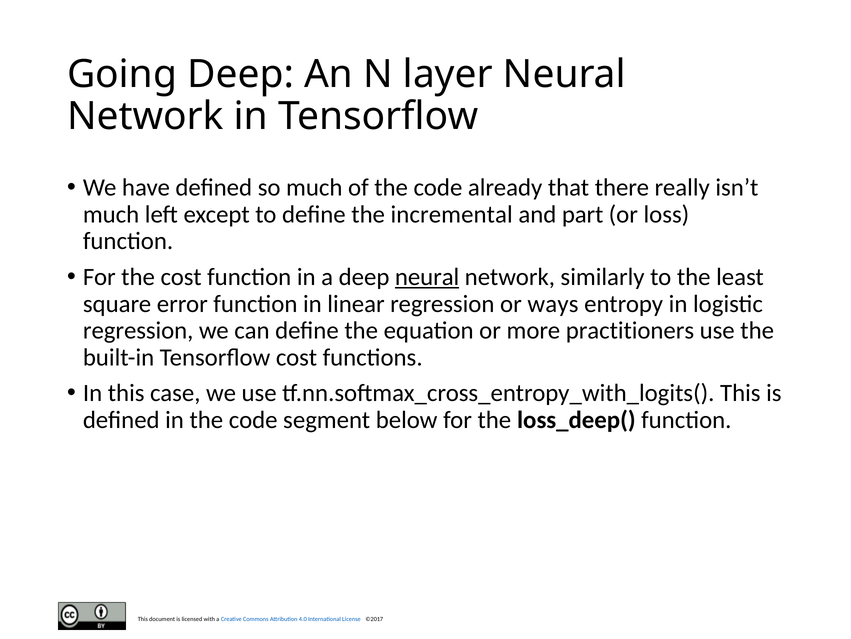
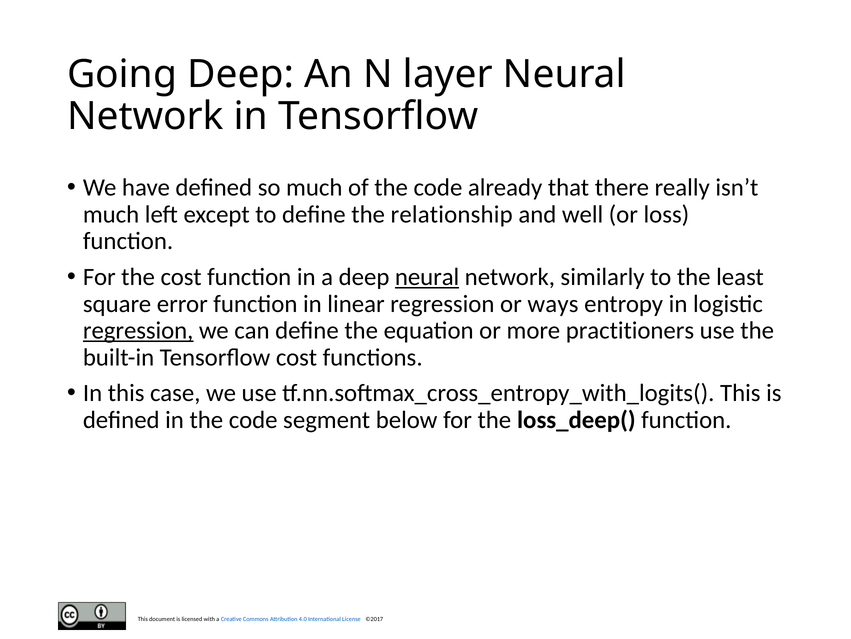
incremental: incremental -> relationship (452, 214)
part: part -> well (583, 214)
regression underline: none -> present (138, 330)
